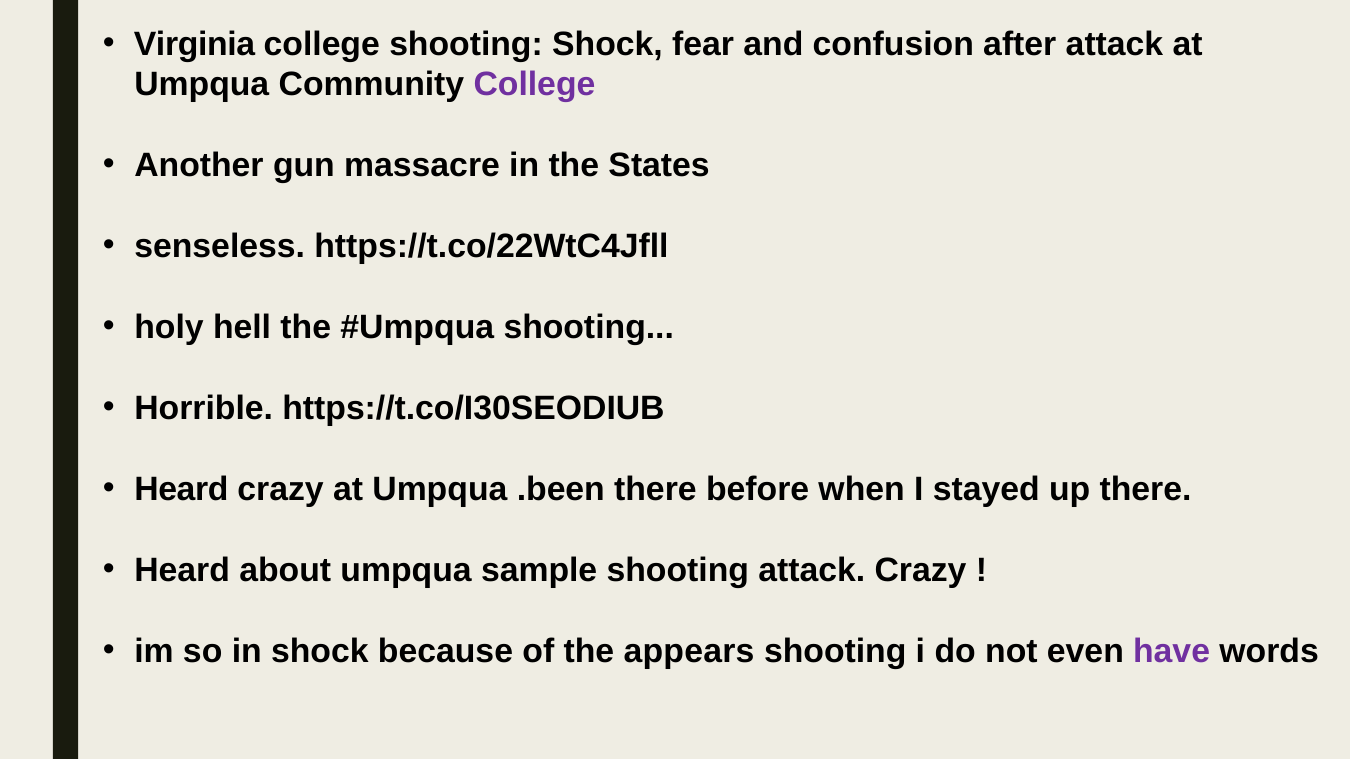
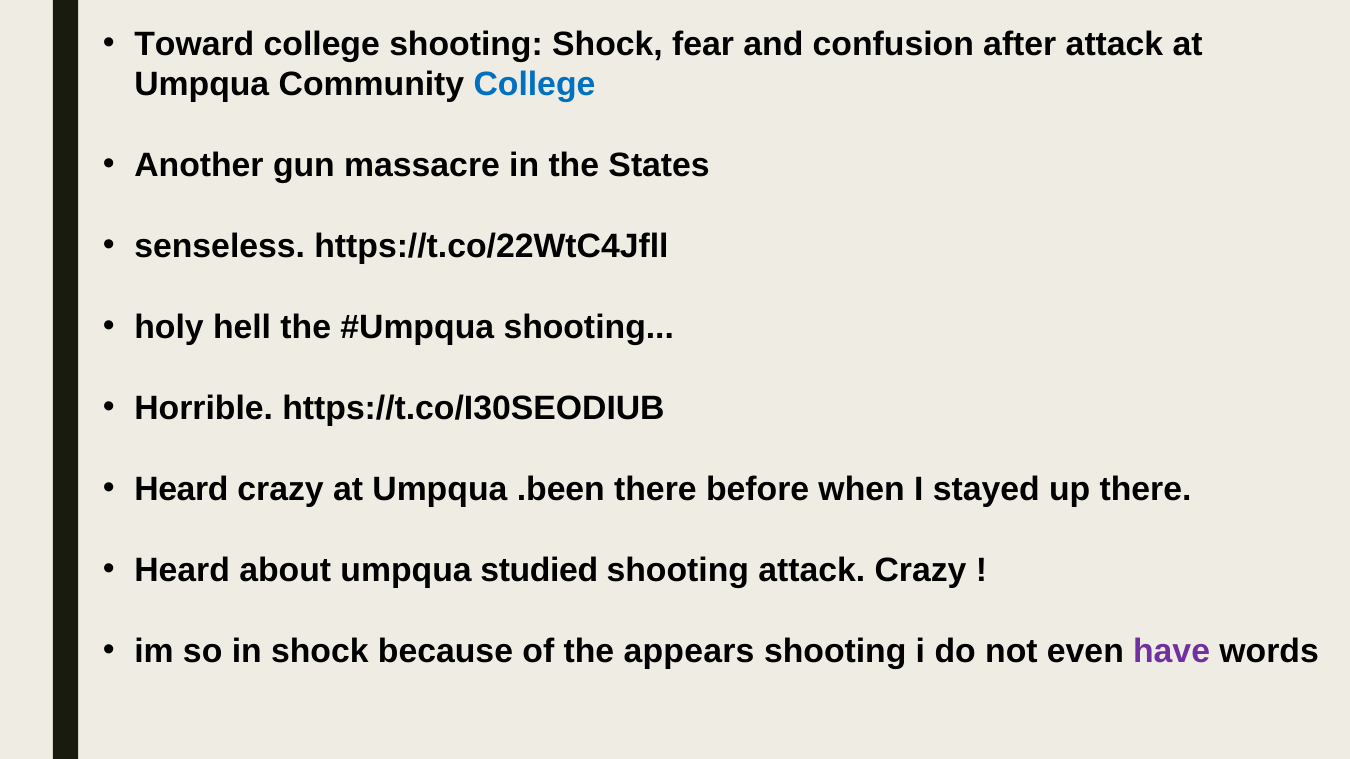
Virginia: Virginia -> Toward (194, 44)
College colour: purple -> blue (534, 85)
sample: sample -> studied (539, 571)
